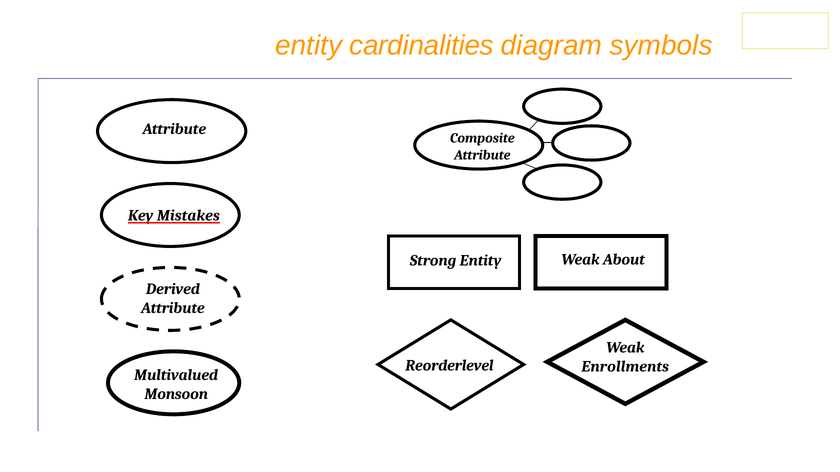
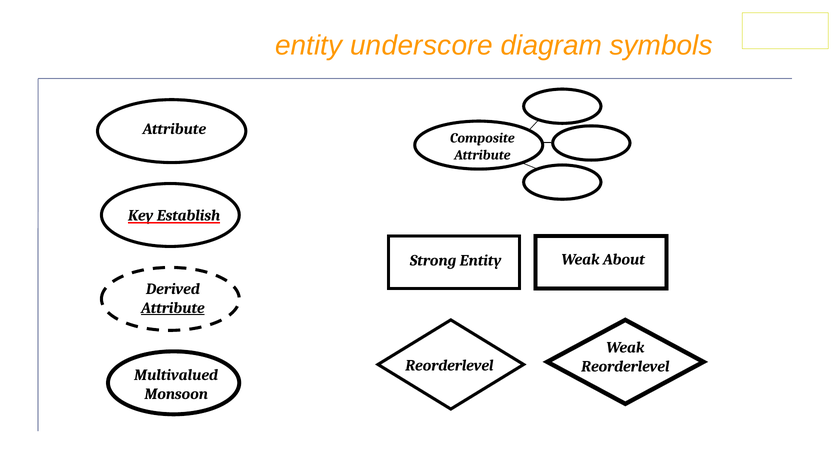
cardinalities: cardinalities -> underscore (421, 46)
Mistakes: Mistakes -> Establish (188, 216)
Attribute underline: none -> present (173, 308)
Enrollments: Enrollments -> Reorderlevel (625, 367)
